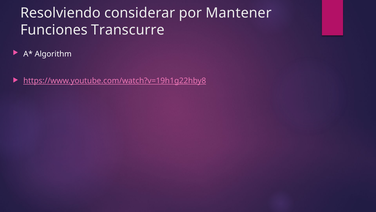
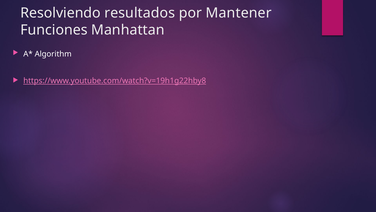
considerar: considerar -> resultados (140, 13)
Transcurre: Transcurre -> Manhattan (128, 30)
